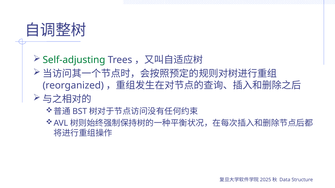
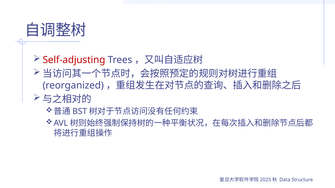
Self-adjusting colour: green -> red (74, 60)
